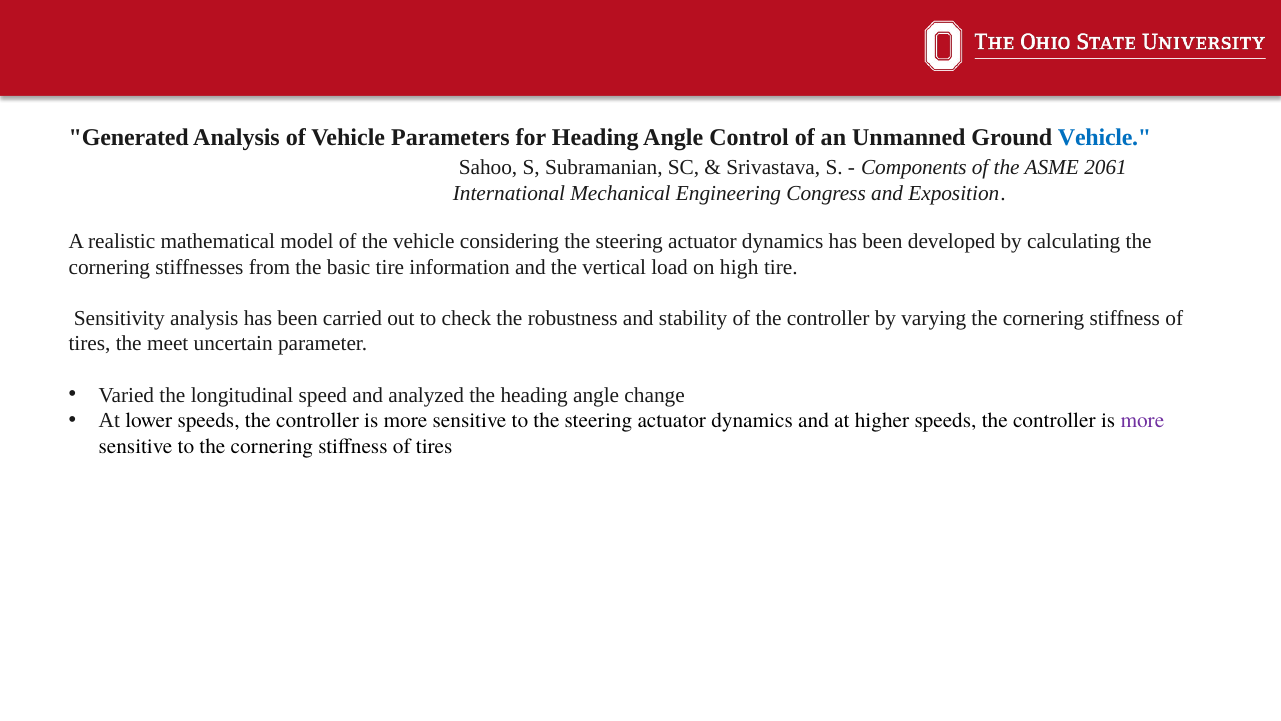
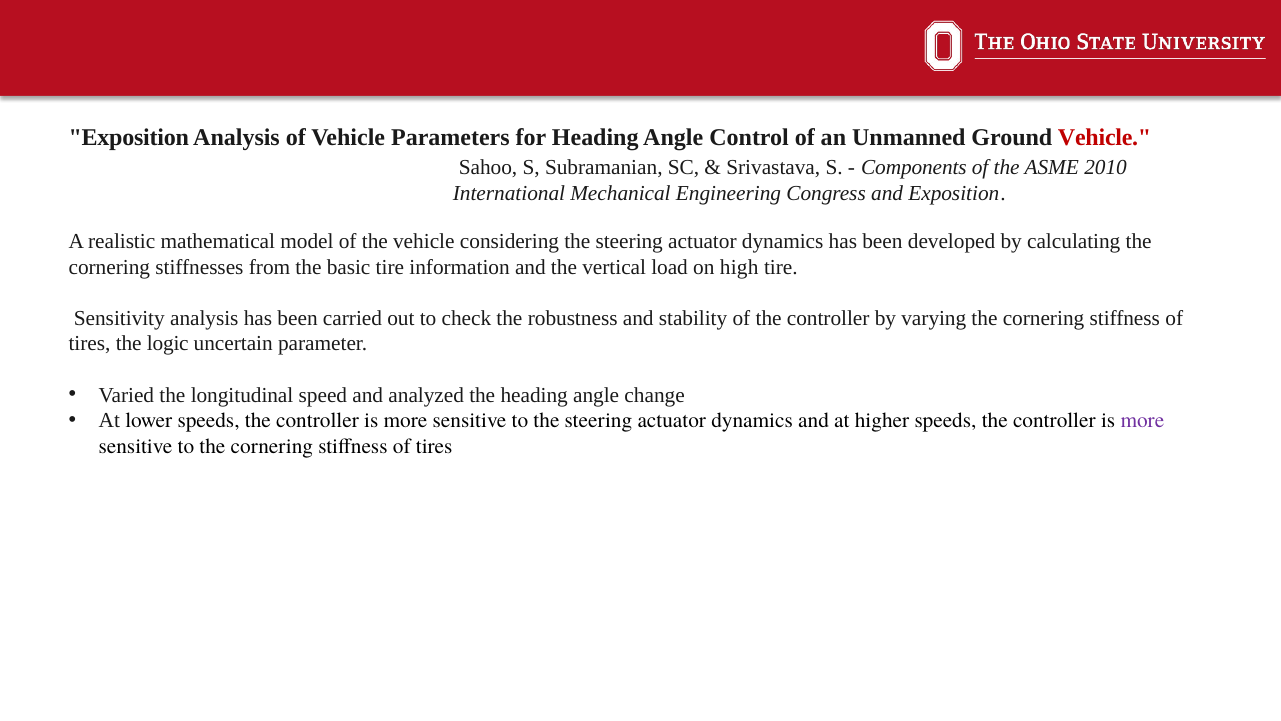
Generated: Generated -> Exposition (129, 137)
Vehicle colour: blue -> red (1105, 137)
2061: 2061 -> 2010 (1106, 167)
meet: meet -> logic (168, 344)
